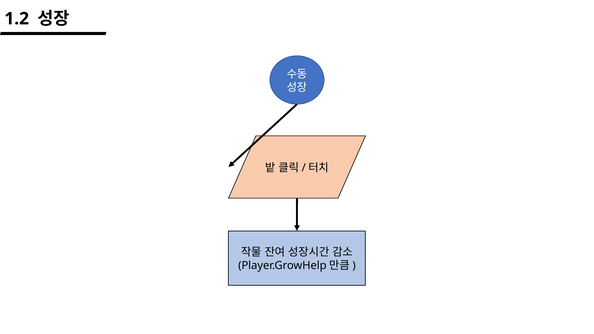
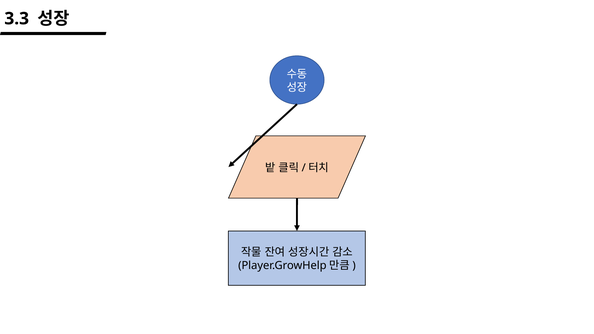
1.2: 1.2 -> 3.3 (17, 19)
